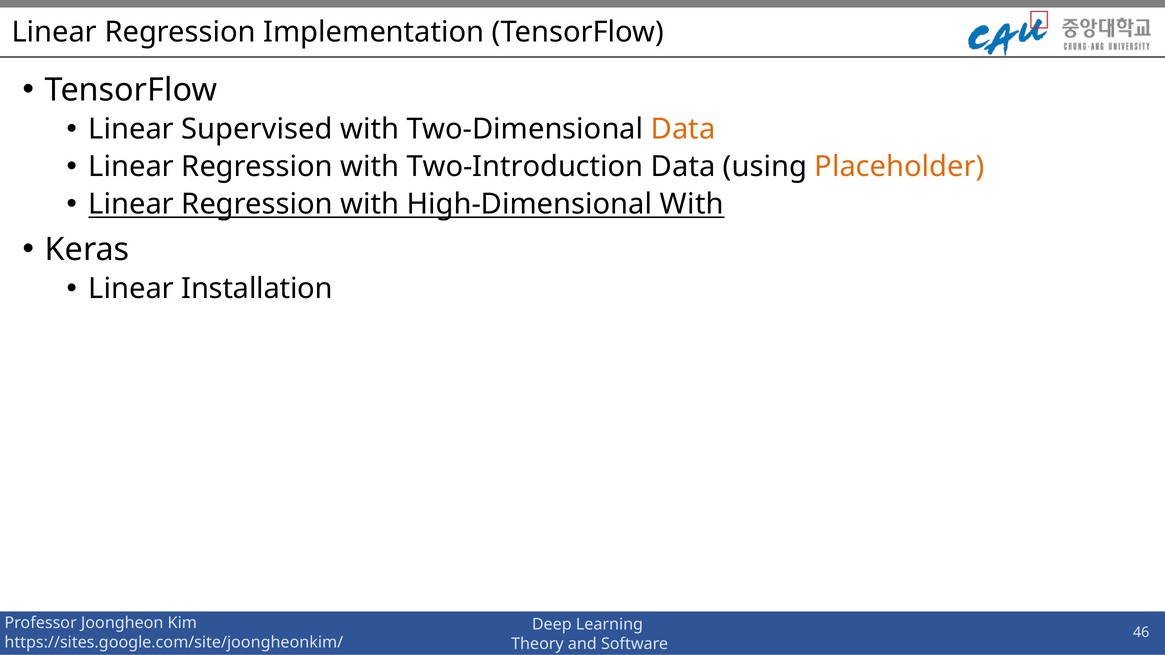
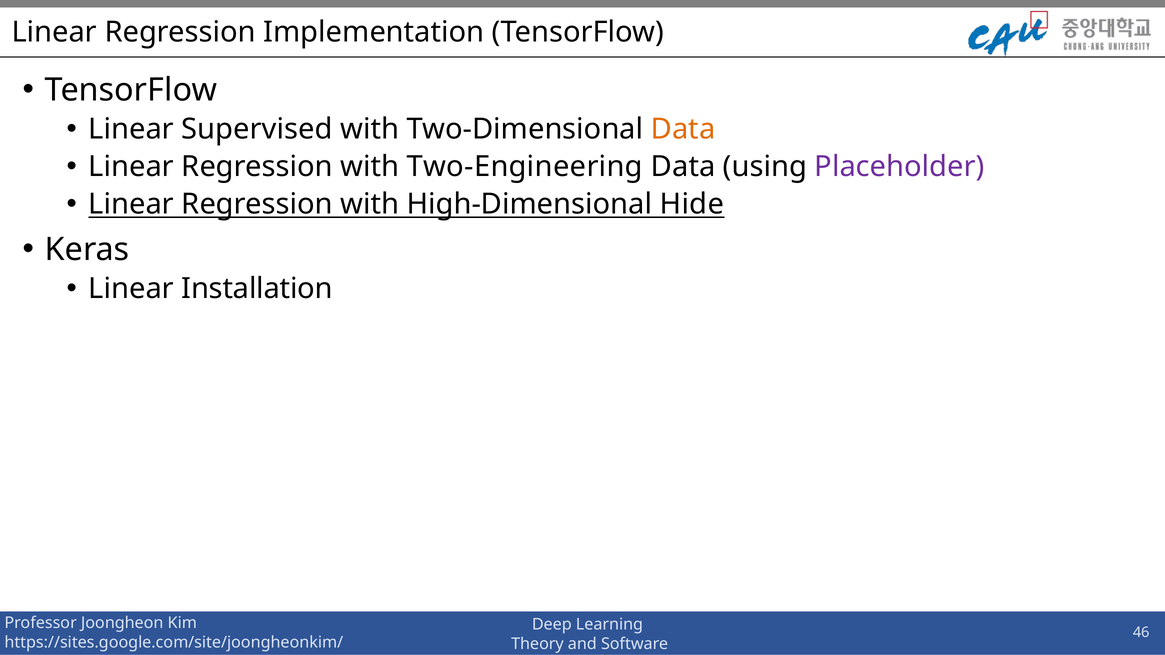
Two-Introduction: Two-Introduction -> Two-Engineering (525, 167)
Placeholder colour: orange -> purple (899, 167)
High-Dimensional With: With -> Hide (692, 204)
